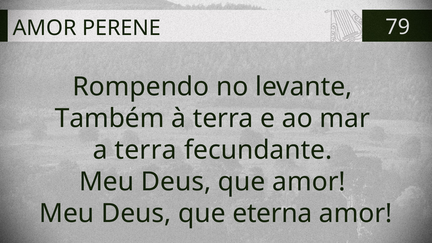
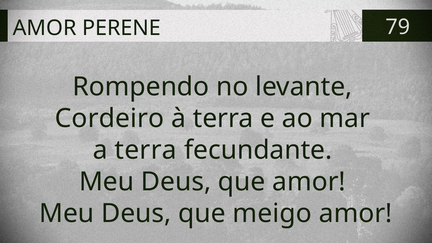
Também: Também -> Cordeiro (109, 118)
eterna: eterna -> meigo (272, 213)
